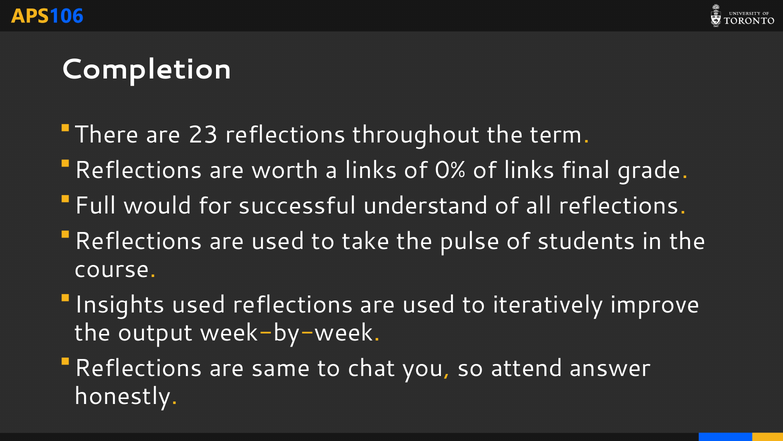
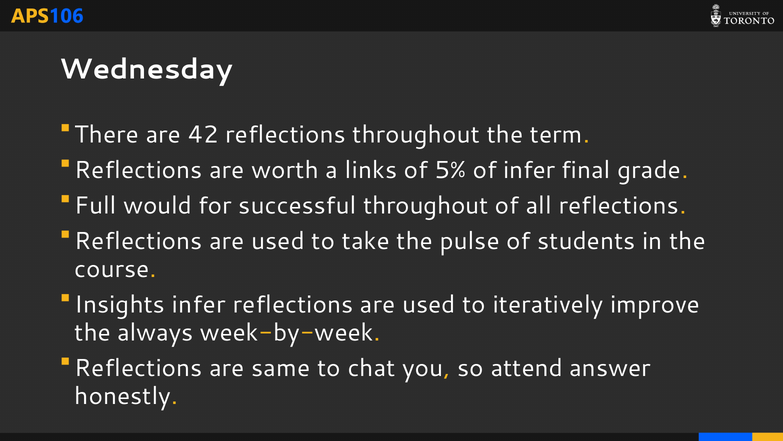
Completion: Completion -> Wednesday (146, 69)
23: 23 -> 42 (203, 135)
0%: 0% -> 5% (451, 170)
of links: links -> infer (529, 170)
successful understand: understand -> throughout (426, 205)
Insights used: used -> infer (199, 304)
output: output -> always (155, 332)
